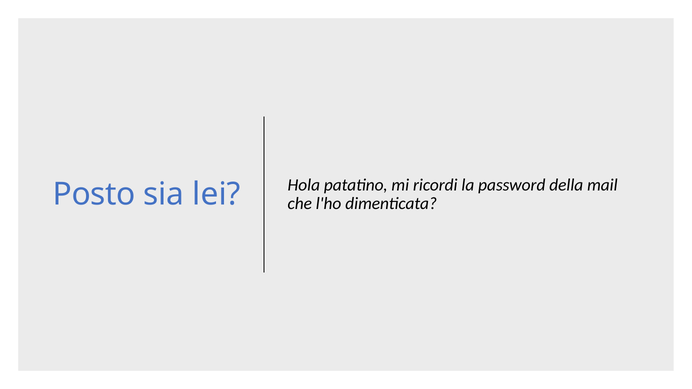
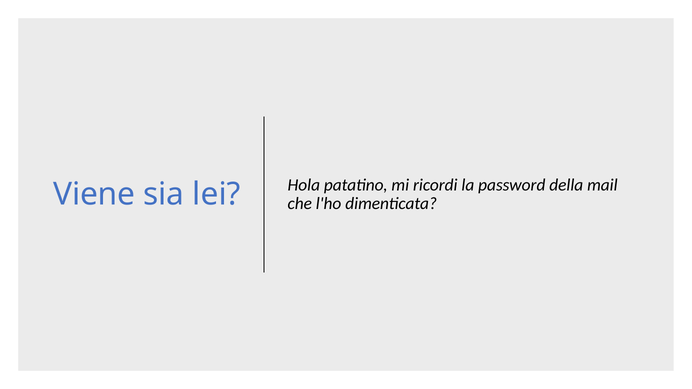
Posto: Posto -> Viene (94, 194)
